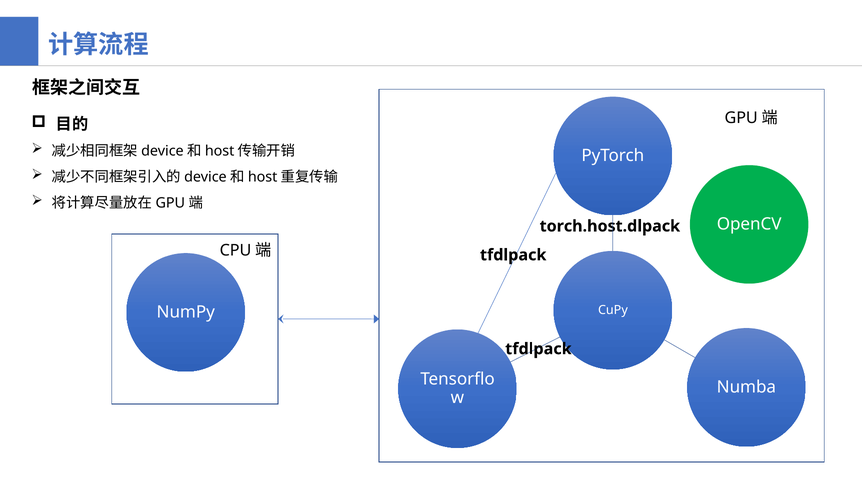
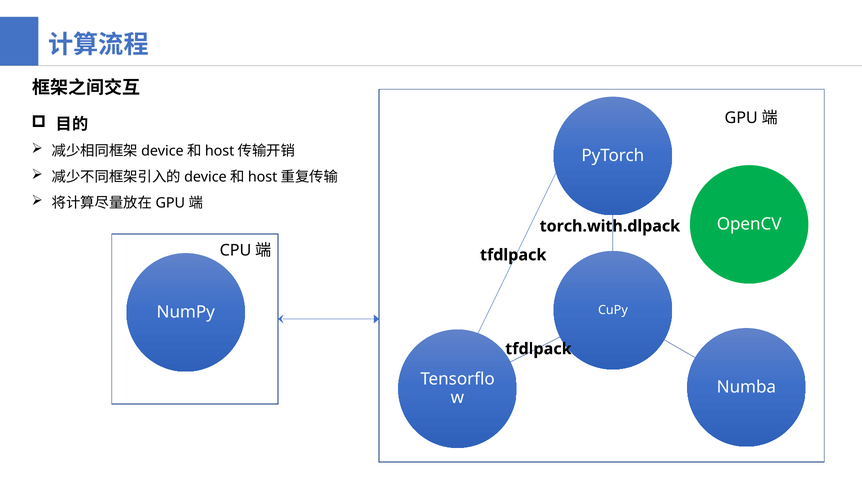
torch.host.dlpack: torch.host.dlpack -> torch.with.dlpack (610, 226)
